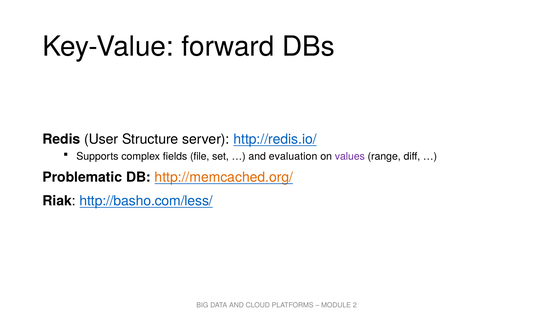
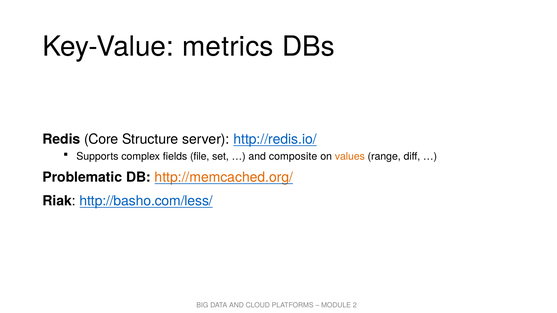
forward: forward -> metrics (228, 47)
User: User -> Core (101, 139)
evaluation: evaluation -> composite (293, 157)
values colour: purple -> orange (350, 157)
